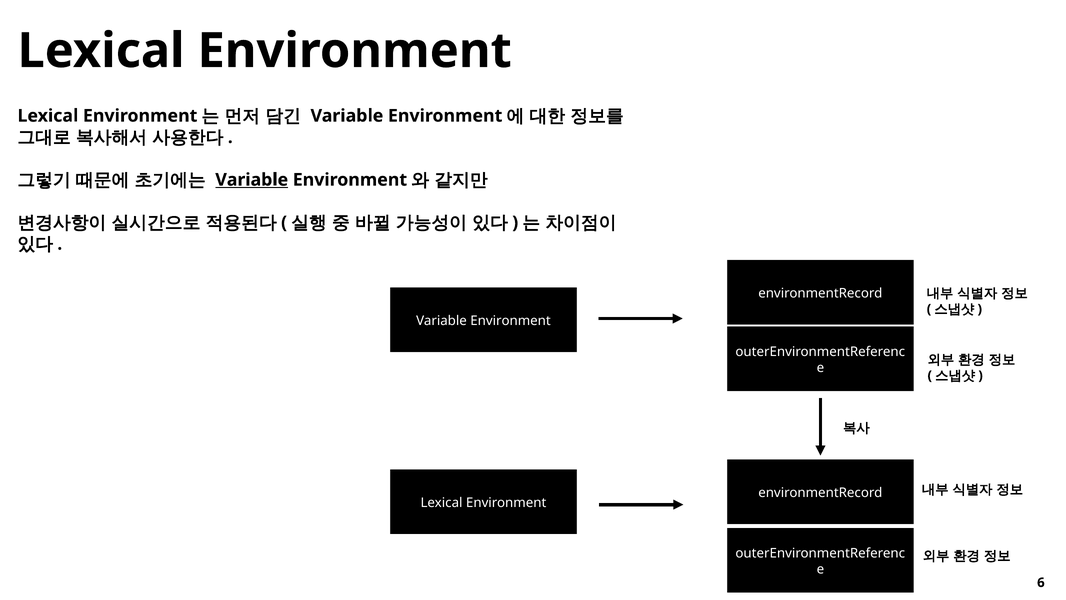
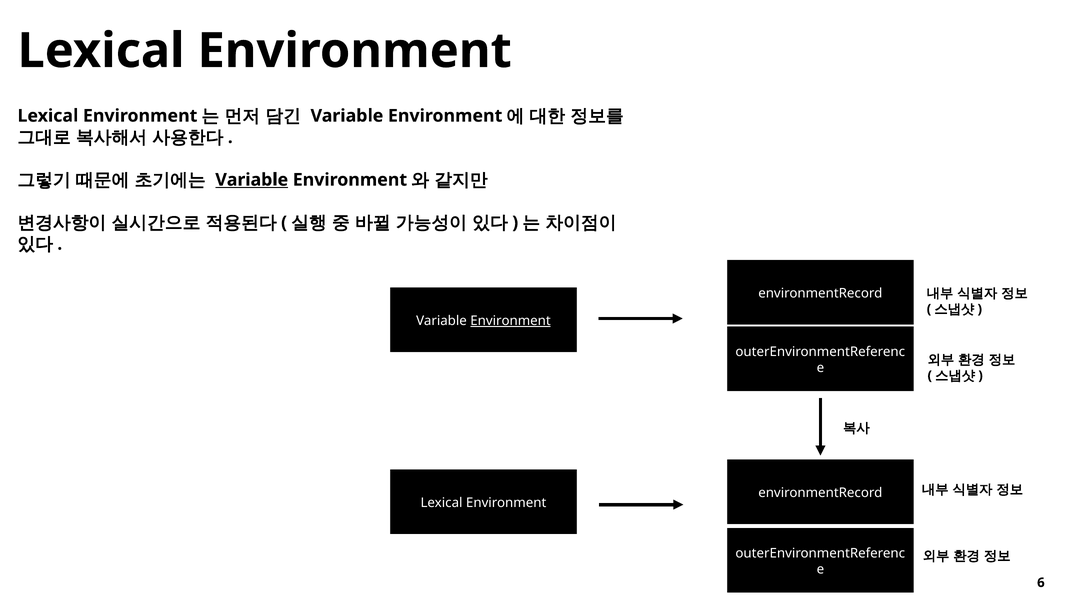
Environment underline: none -> present (511, 320)
